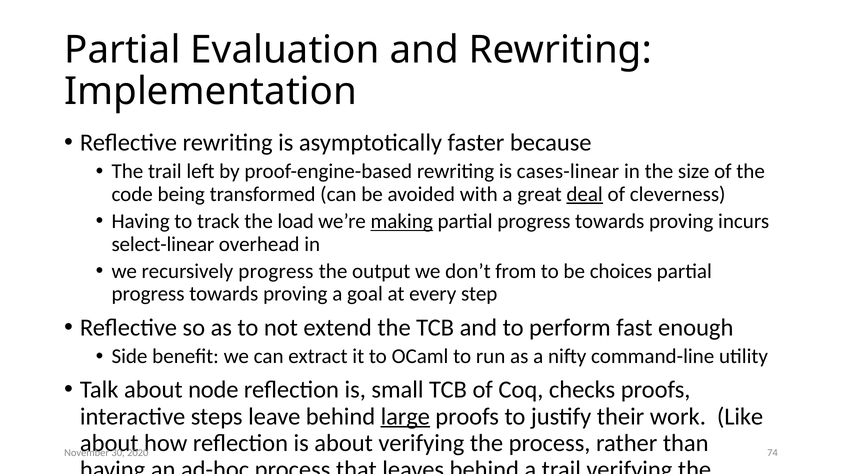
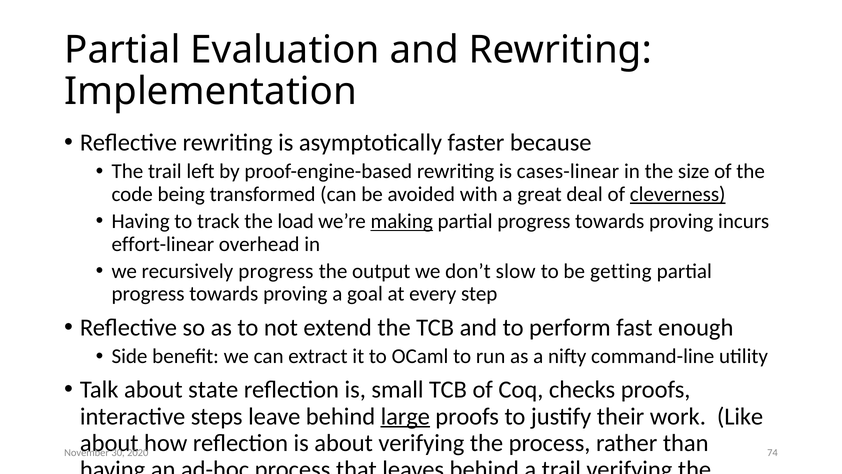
deal underline: present -> none (585, 194)
cleverness underline: none -> present (678, 194)
select-linear: select-linear -> effort-linear (163, 244)
don’t from: from -> slow (516, 271)
choices: choices -> getting (621, 271)
node: node -> state (213, 390)
